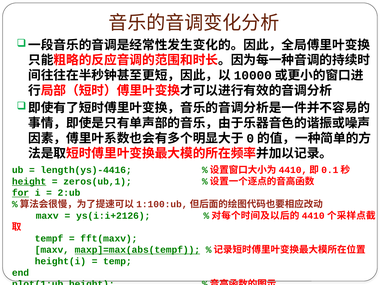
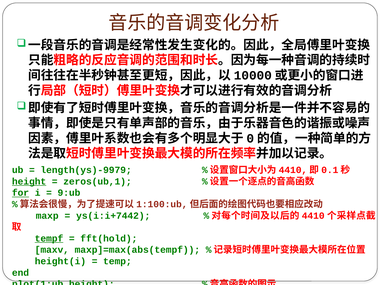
length(ys)-4416: length(ys)-4416 -> length(ys)-9979 (86, 170)
2:ub: 2:ub -> 9:ub (69, 193)
maxv: maxv -> maxp (47, 216)
ys(i:i+2126: ys(i:i+2126 -> ys(i:i+7442 (113, 216)
tempf underline: none -> present (49, 238)
fft(maxv: fft(maxv -> fft(hold (109, 238)
maxp]=max(abs(tempf underline: present -> none (137, 250)
